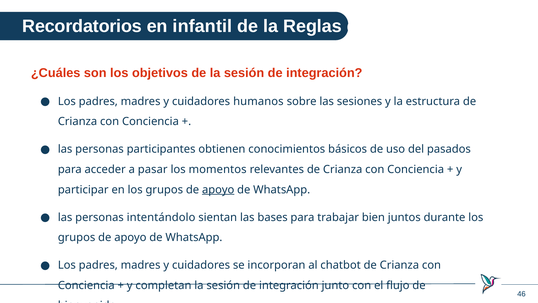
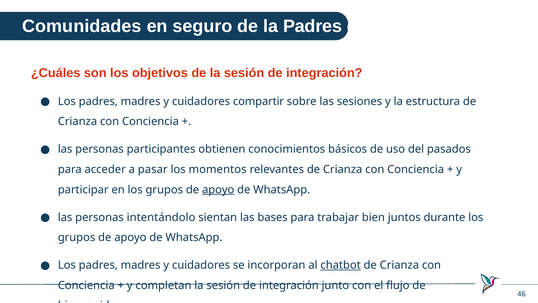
Recordatorios: Recordatorios -> Comunidades (82, 26)
infantil: infantil -> seguro (202, 26)
la Reglas: Reglas -> Padres (313, 26)
humanos: humanos -> compartir (258, 101)
chatbot underline: none -> present (341, 265)
